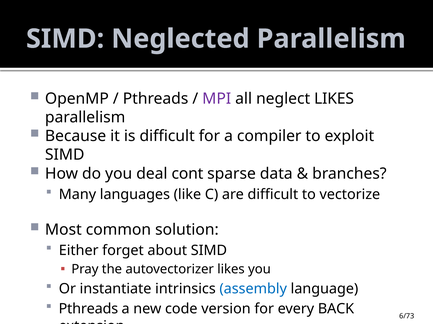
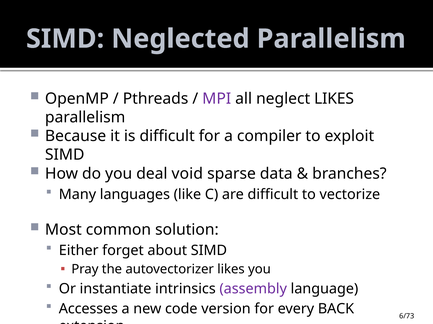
cont: cont -> void (187, 174)
assembly colour: blue -> purple (253, 289)
Pthreads: Pthreads -> Accesses (88, 309)
